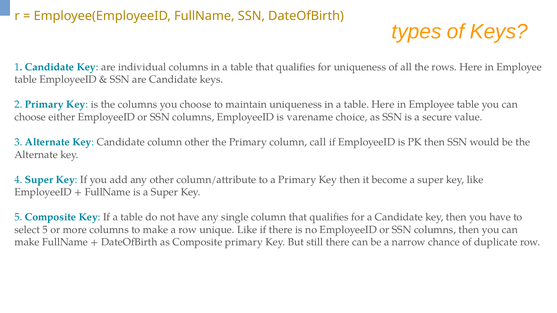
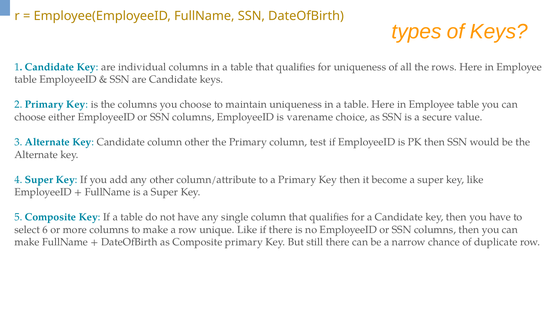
call: call -> test (318, 142)
select 5: 5 -> 6 (45, 230)
